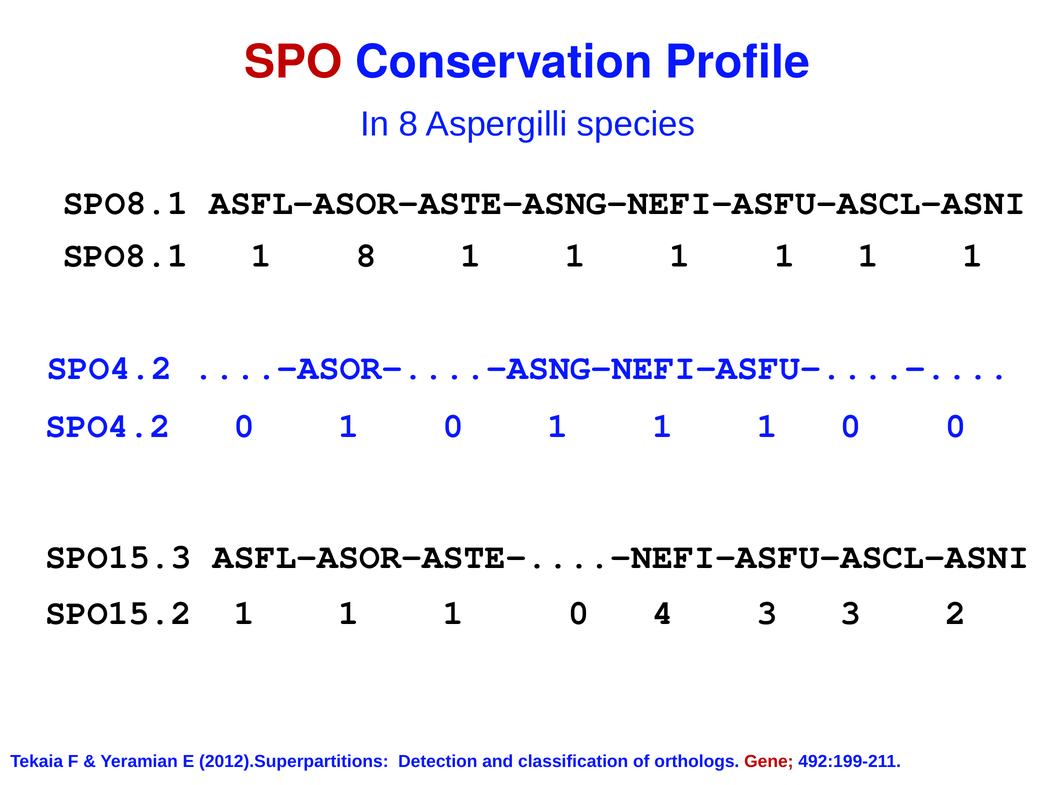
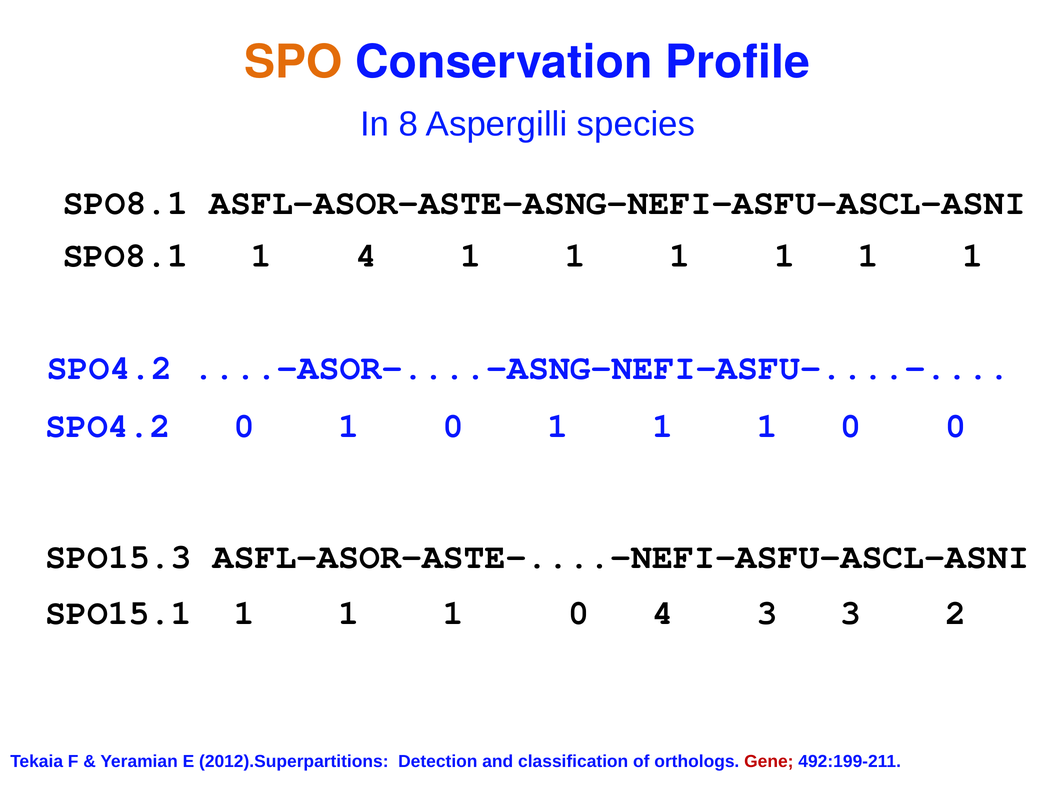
SPO colour: red -> orange (293, 62)
1 8: 8 -> 4 (366, 255)
SPO15.2: SPO15.2 -> SPO15.1 (118, 613)
